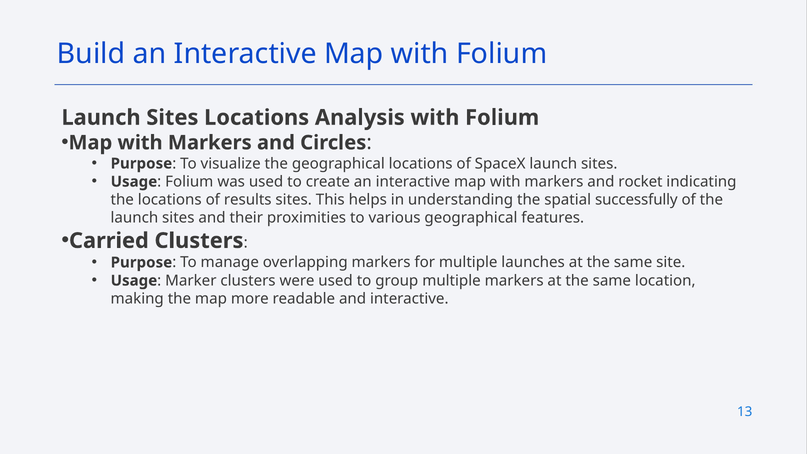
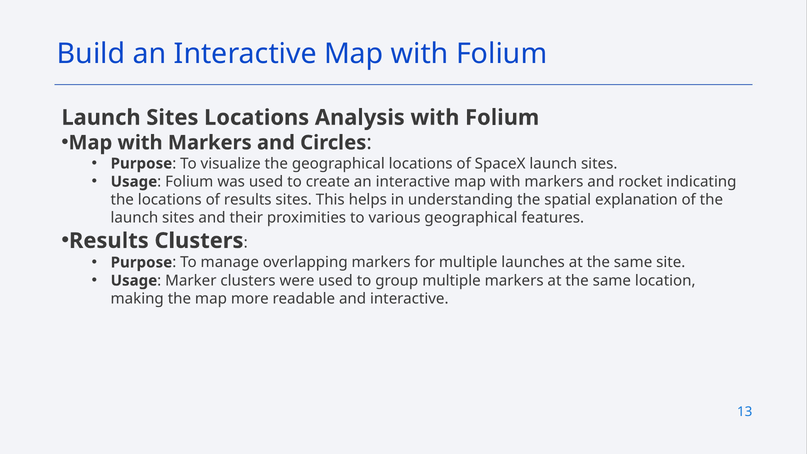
successfully: successfully -> explanation (636, 200)
Carried: Carried -> Results (109, 241)
